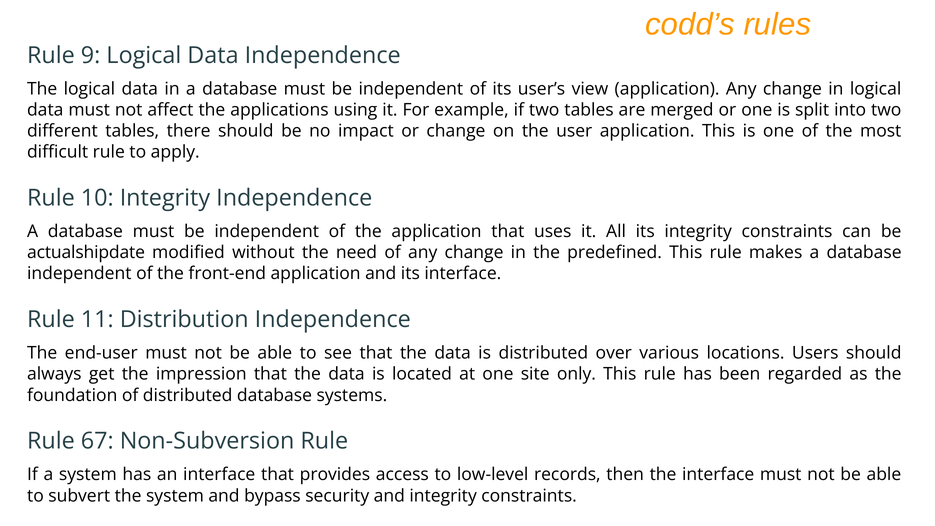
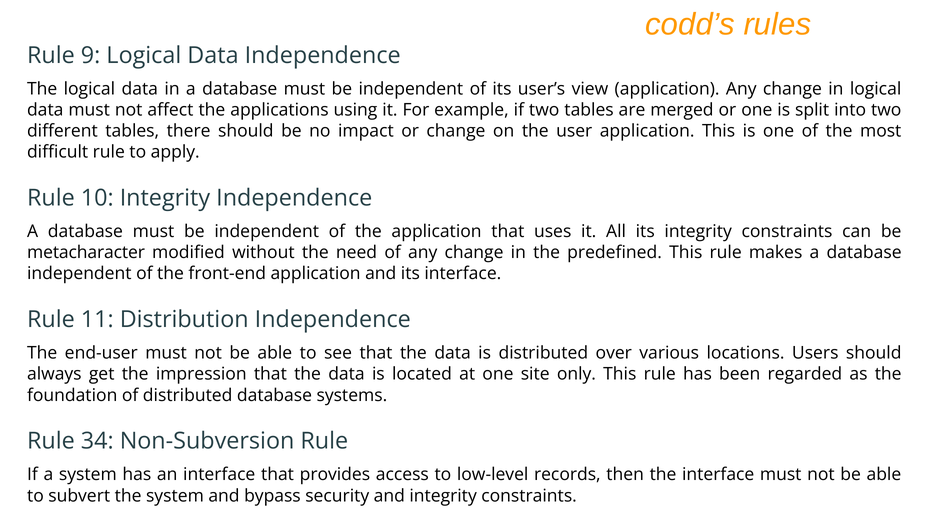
actualshipdate: actualshipdate -> metacharacter (86, 253)
67: 67 -> 34 (97, 441)
